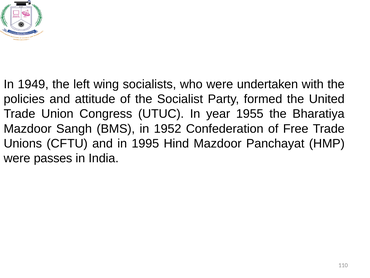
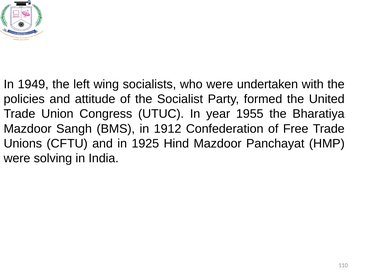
1952: 1952 -> 1912 (168, 128)
1995: 1995 -> 1925 (145, 143)
passes: passes -> solving (53, 158)
